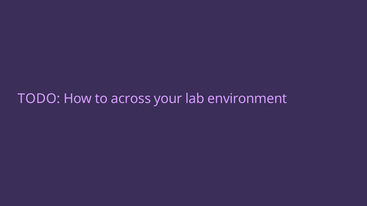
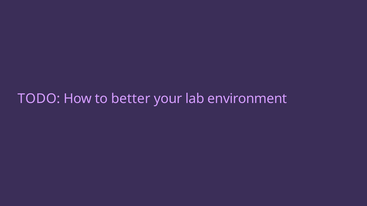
across: across -> better (131, 99)
